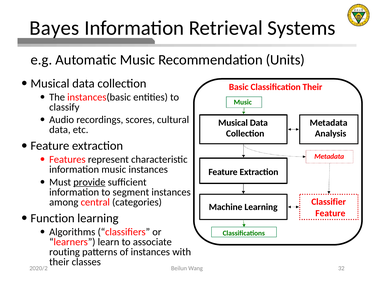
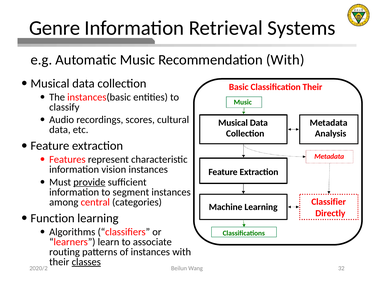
Bayes: Bayes -> Genre (55, 28)
Recommendation Units: Units -> With (285, 60)
information music: music -> vision (114, 169)
Feature: Feature -> Directly (330, 213)
classes underline: none -> present (86, 261)
